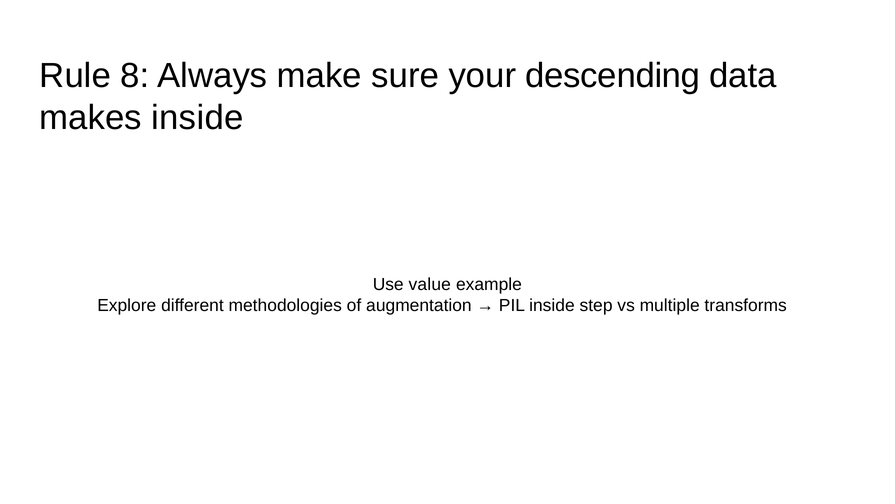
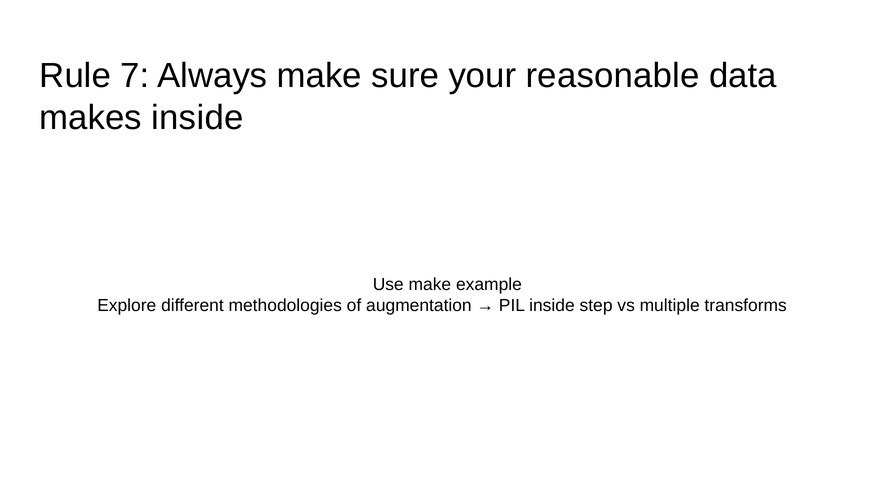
8: 8 -> 7 (135, 76)
descending: descending -> reasonable (613, 76)
Use value: value -> make (430, 284)
